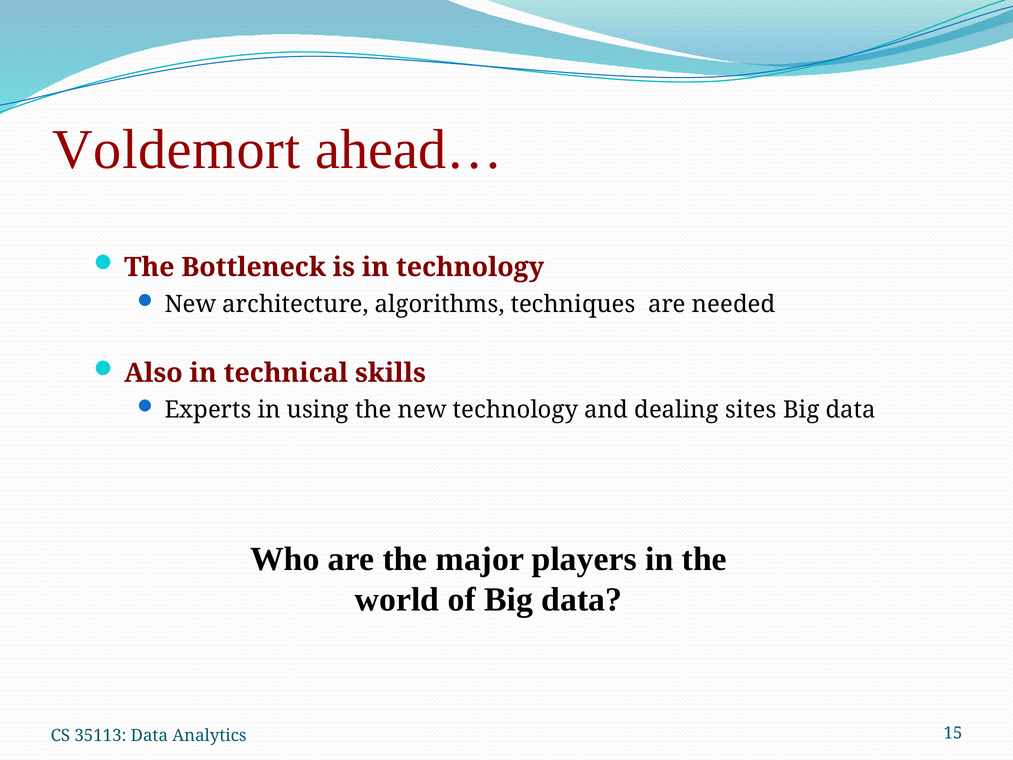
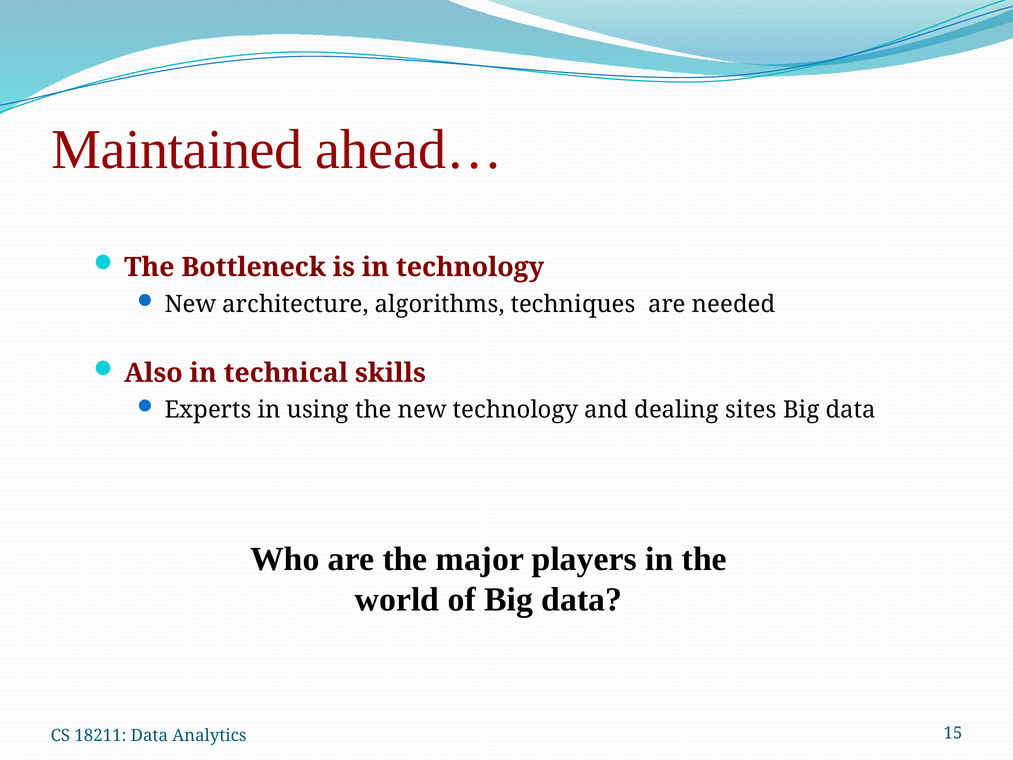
Voldemort: Voldemort -> Maintained (177, 150)
35113: 35113 -> 18211 (100, 736)
